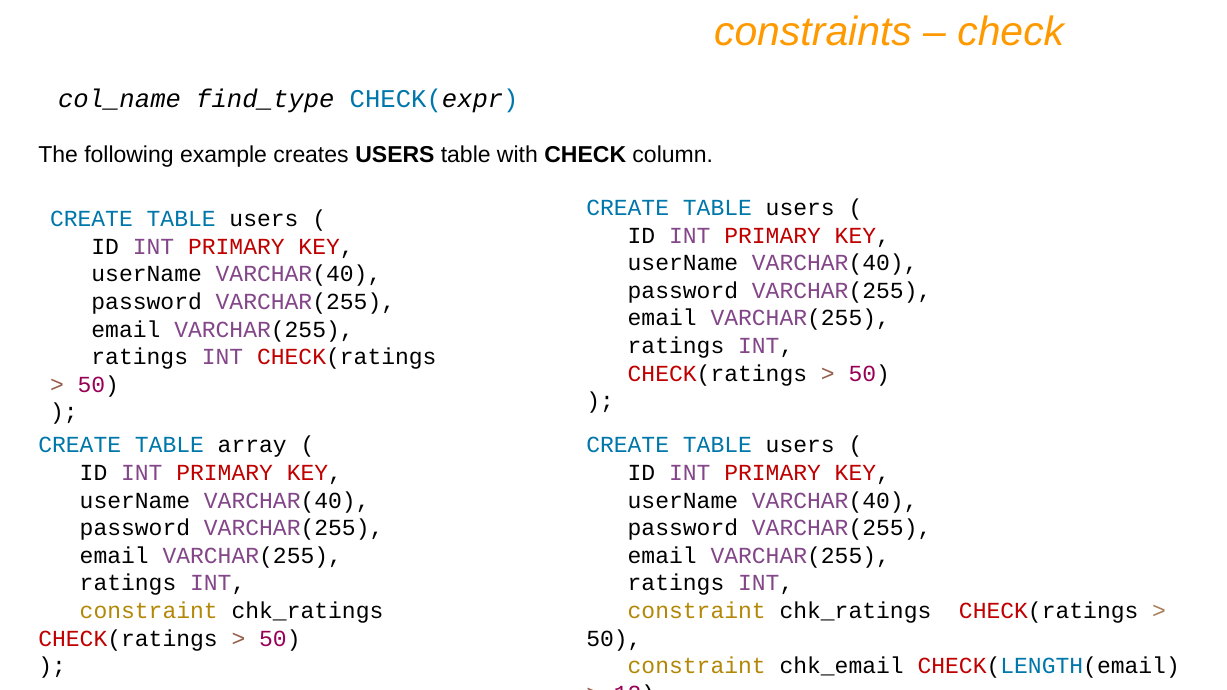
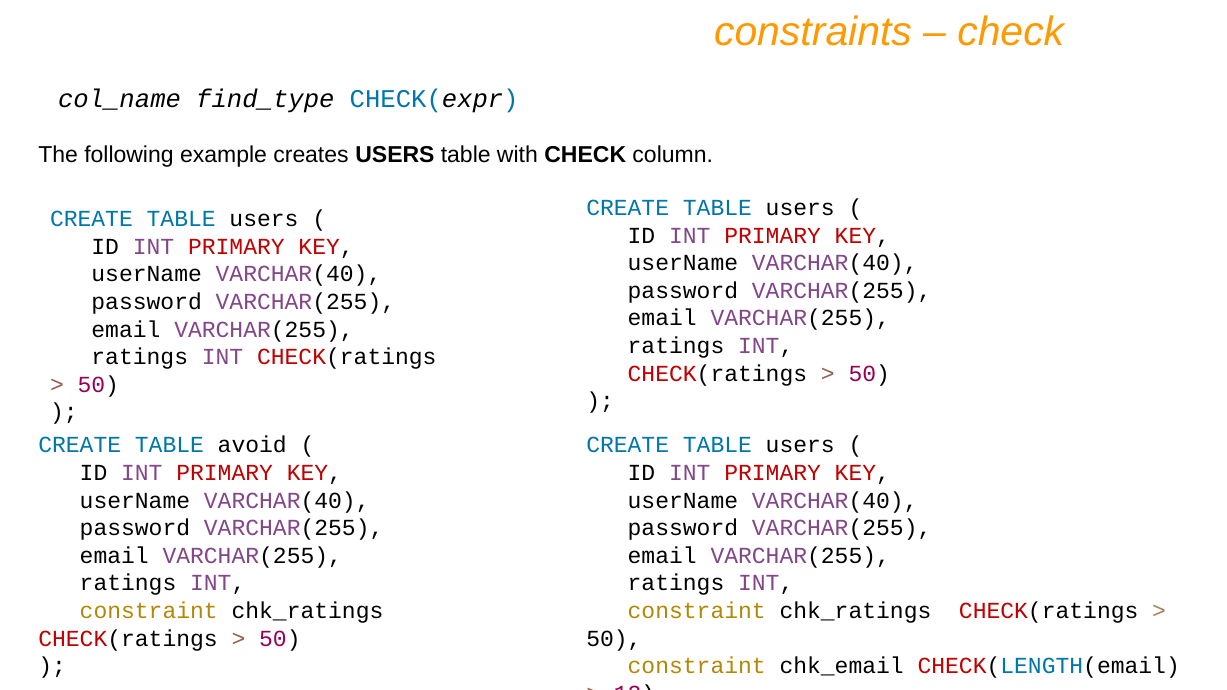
array: array -> avoid (252, 445)
